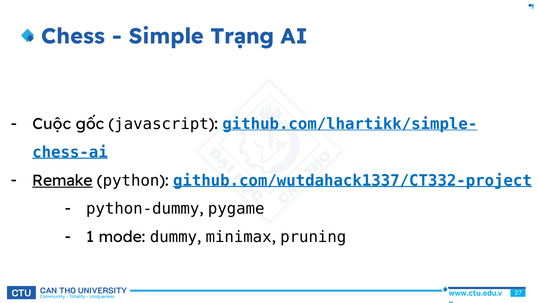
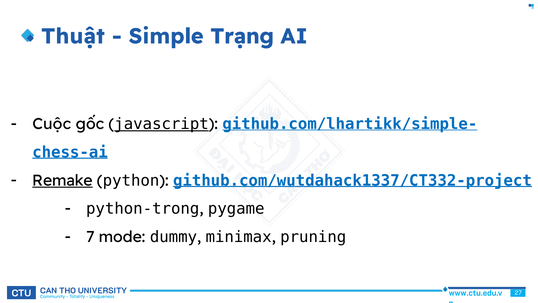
Chess: Chess -> Thuật (73, 36)
javascript underline: none -> present (162, 124)
python-dummy: python-dummy -> python-trong (143, 209)
1: 1 -> 7 (90, 237)
